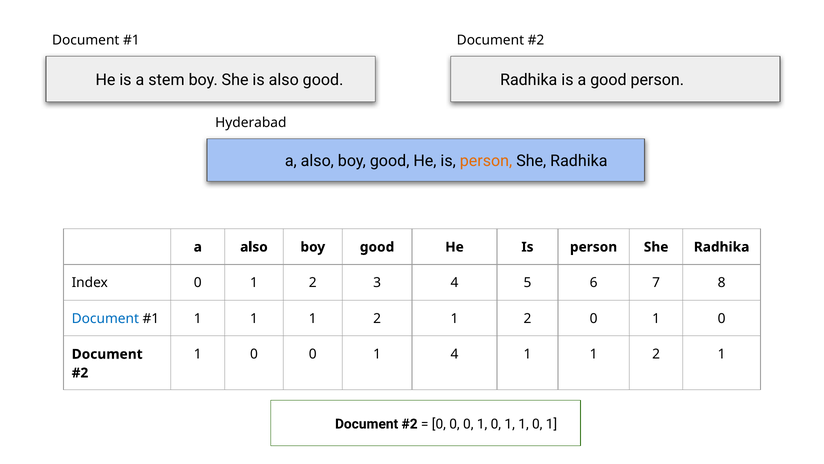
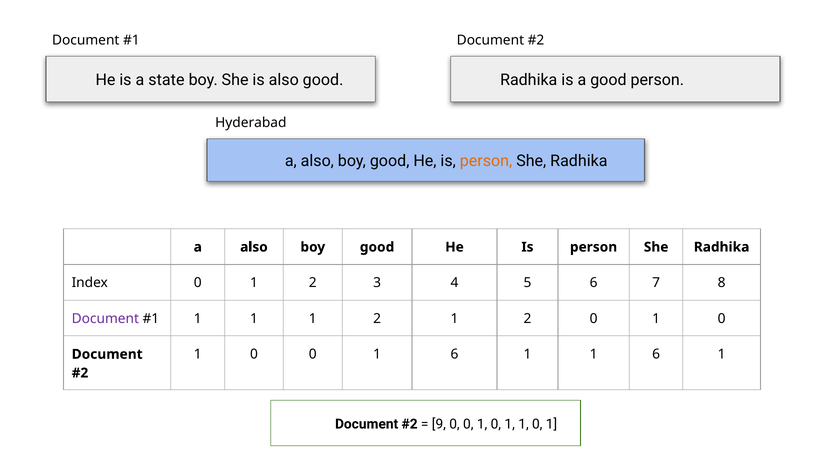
stem: stem -> state (166, 80)
Document colour: blue -> purple (105, 318)
0 1 4: 4 -> 6 (454, 354)
2: 2 -> 6 (656, 354)
0: 0 -> 9 (439, 424)
